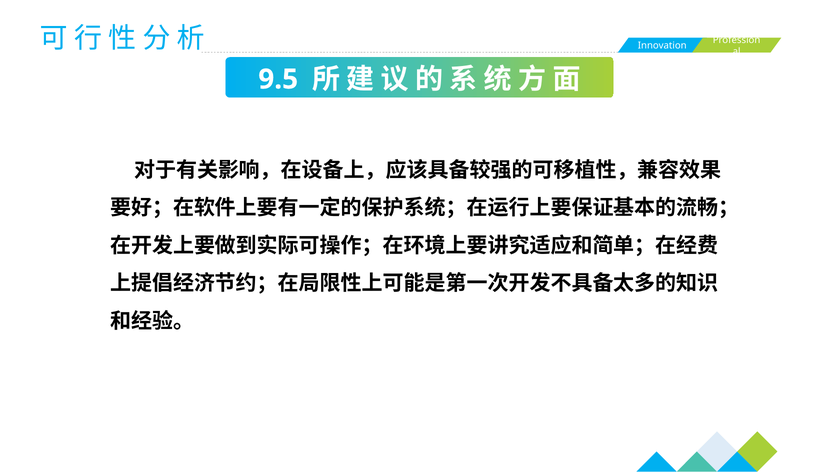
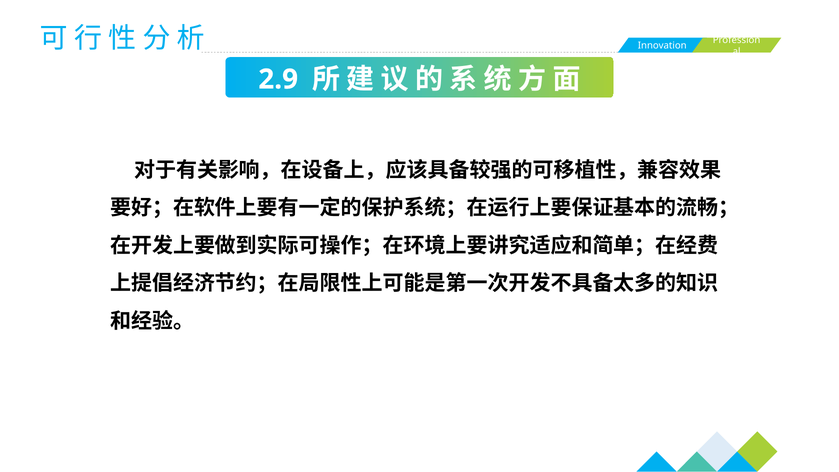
9.5: 9.5 -> 2.9 (278, 79)
